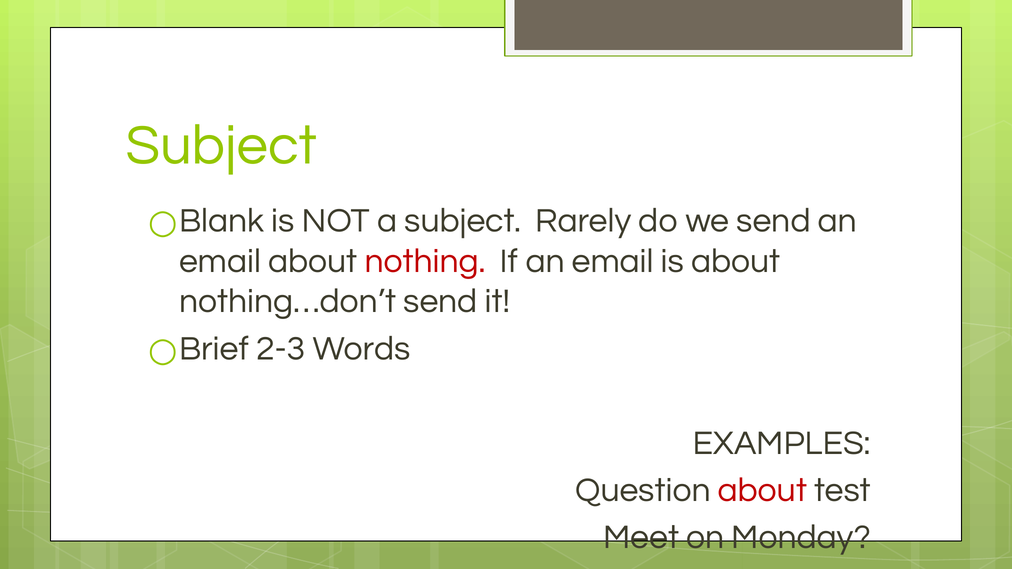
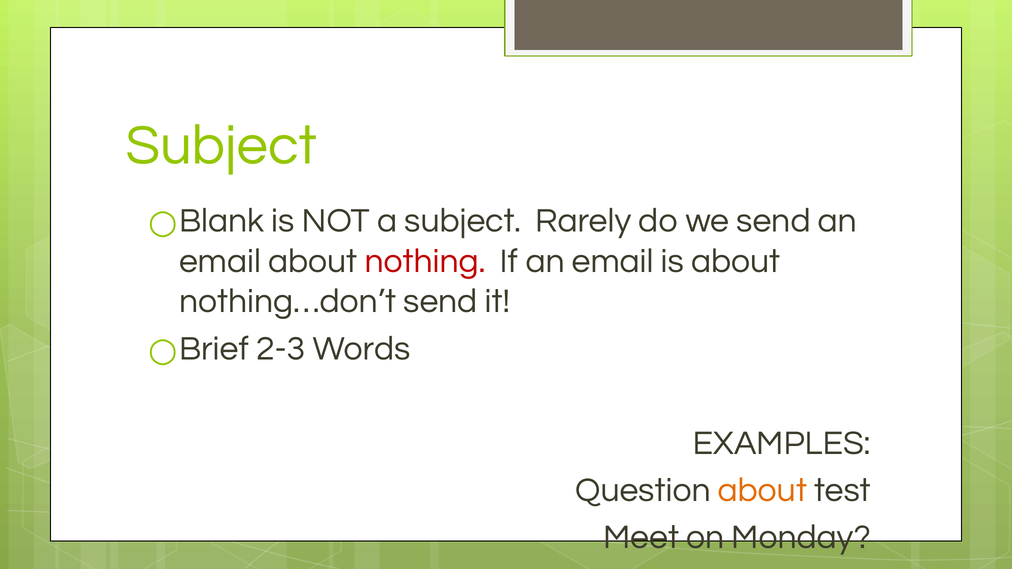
about colour: red -> orange (762, 490)
